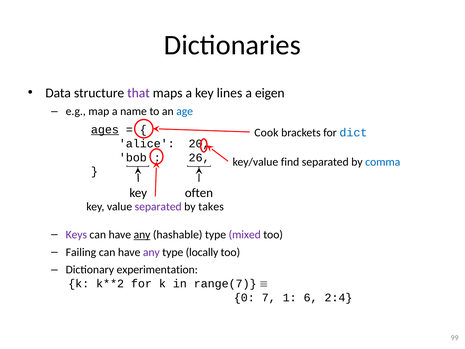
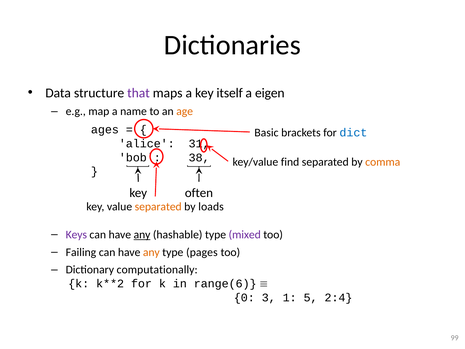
lines: lines -> itself (230, 93)
age colour: blue -> orange (185, 111)
ages underline: present -> none (105, 130)
Cook: Cook -> Basic (266, 133)
20: 20 -> 31 (199, 143)
26: 26 -> 38 (199, 157)
comma colour: blue -> orange (383, 162)
separated colour: purple -> orange (158, 206)
takes: takes -> loads (211, 206)
any colour: purple -> orange (151, 252)
locally: locally -> pages (202, 252)
experimentation: experimentation -> computationally (157, 270)
range(7: range(7 -> range(6 (225, 284)
7: 7 -> 3 (269, 297)
6: 6 -> 5 (311, 297)
